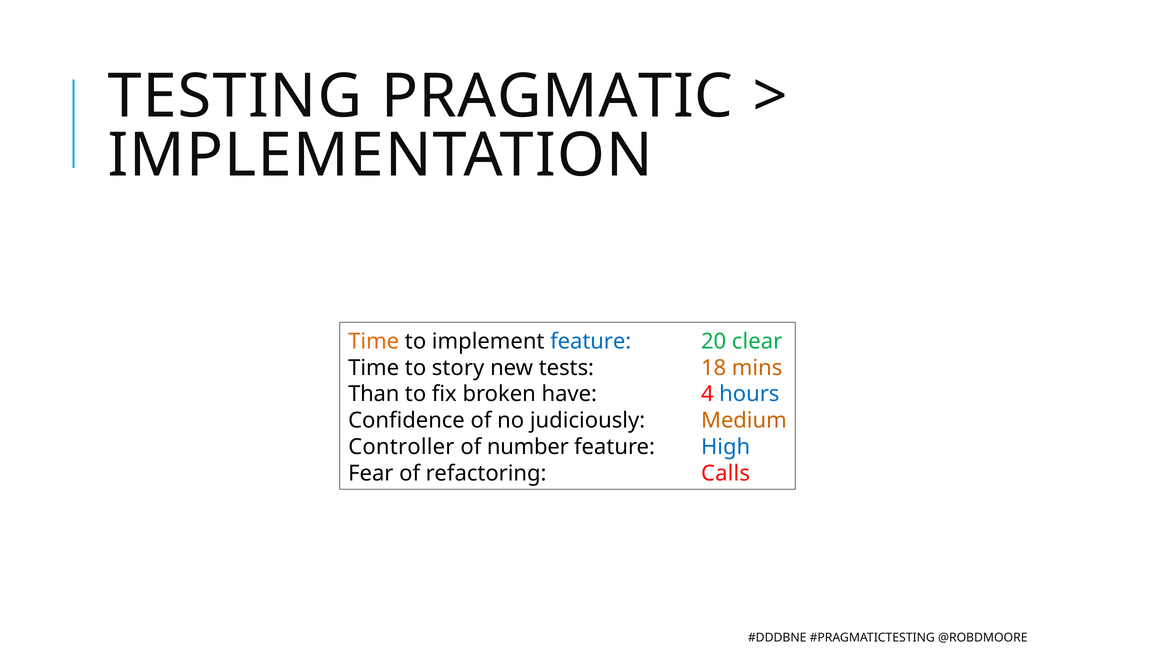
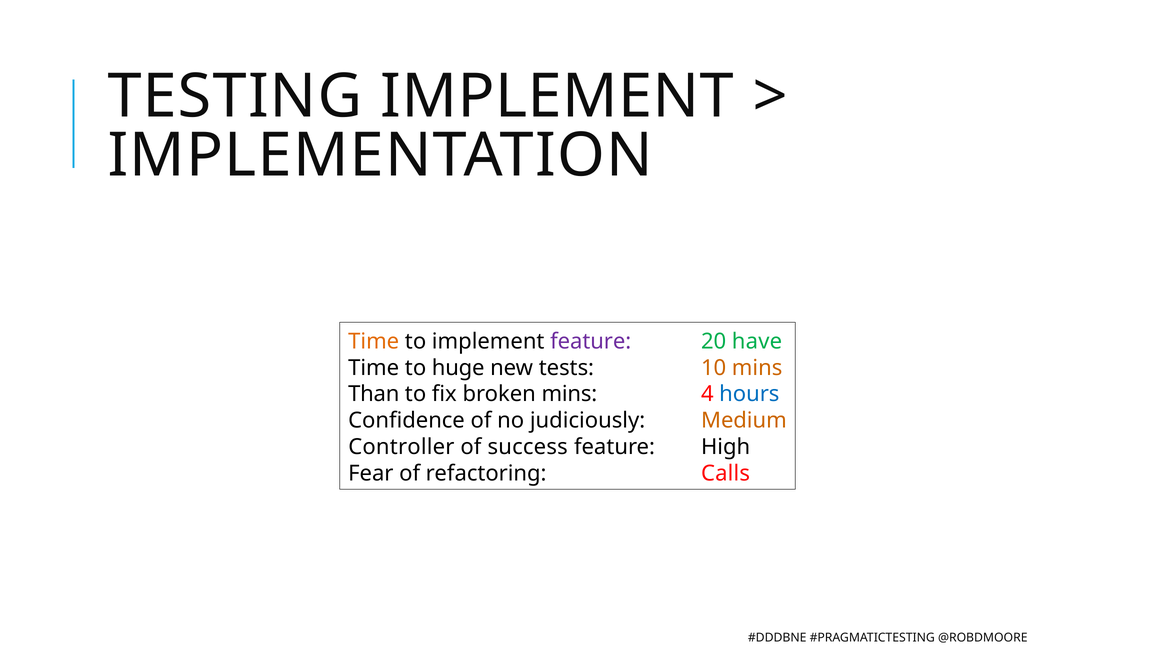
TESTING PRAGMATIC: PRAGMATIC -> IMPLEMENT (557, 97)
feature colour: blue -> purple (591, 342)
clear: clear -> have (757, 342)
story: story -> huge (458, 368)
18: 18 -> 10 (714, 368)
broken have: have -> mins (569, 394)
number: number -> success (528, 447)
High colour: blue -> black (726, 447)
